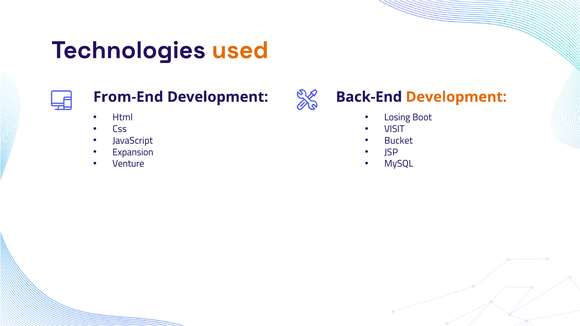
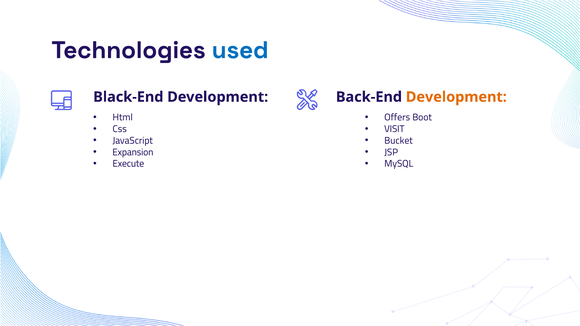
used colour: orange -> blue (240, 50)
From-End: From-End -> Black-End (128, 97)
Losing: Losing -> Offers (397, 118)
Venture: Venture -> Execute (128, 164)
